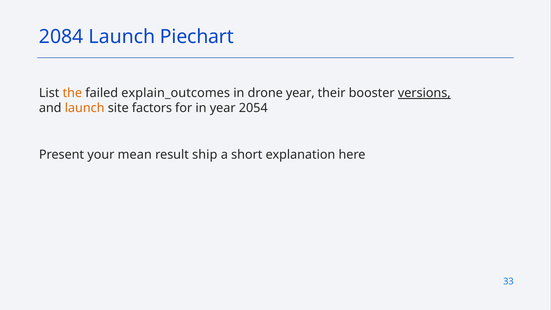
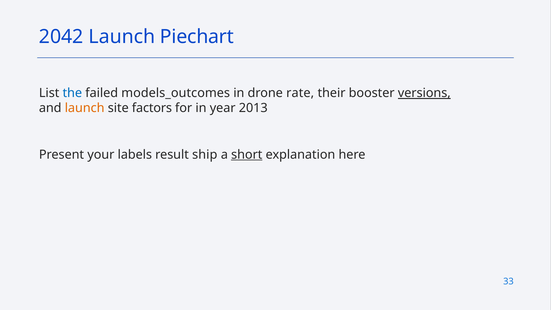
2084: 2084 -> 2042 (61, 37)
the colour: orange -> blue (72, 93)
explain_outcomes: explain_outcomes -> models_outcomes (176, 93)
drone year: year -> rate (300, 93)
2054: 2054 -> 2013 (253, 108)
mean: mean -> labels (135, 154)
short underline: none -> present (247, 154)
